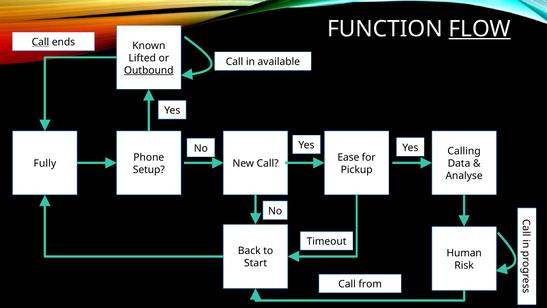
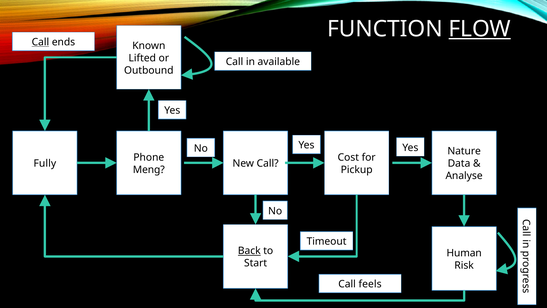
Outbound underline: present -> none (149, 70)
Calling: Calling -> Nature (464, 151)
Ease: Ease -> Cost (348, 157)
Setup: Setup -> Meng (149, 170)
Back underline: none -> present (249, 251)
from: from -> feels (370, 284)
